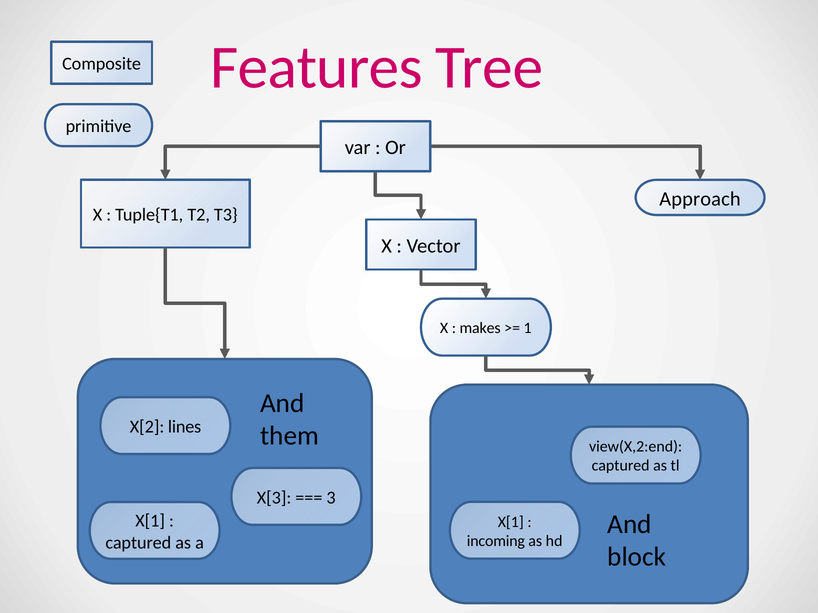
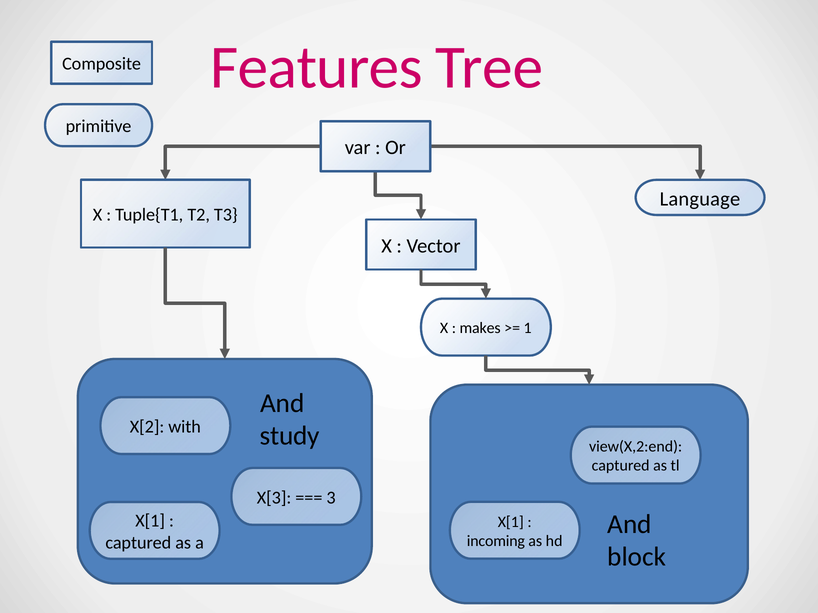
Approach: Approach -> Language (700, 199)
lines: lines -> with (185, 427)
them: them -> study (290, 436)
